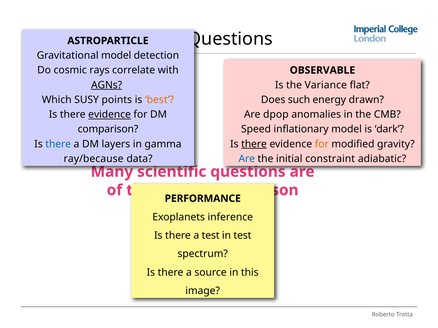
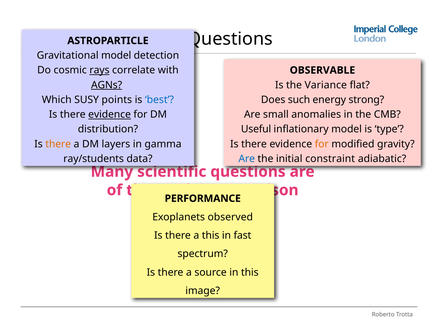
rays underline: none -> present (100, 70)
best colour: orange -> blue (159, 100)
drawn: drawn -> strong (366, 100)
dpop: dpop -> small (276, 115)
comparison: comparison -> distribution (108, 129)
Speed: Speed -> Useful (256, 129)
is dark: dark -> type (389, 129)
there colour: blue -> orange (58, 144)
there underline: present -> none (254, 144)
ray/because: ray/because -> ray/students (94, 159)
inference: inference -> observed (230, 217)
a test: test -> this (211, 236)
in test: test -> fast (242, 236)
